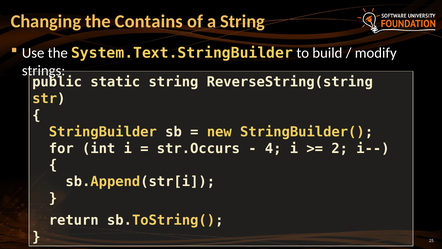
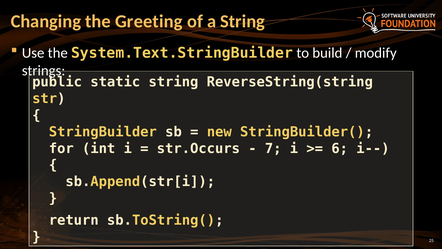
Contains: Contains -> Greeting (149, 21)
4: 4 -> 7 (273, 148)
2: 2 -> 6 (340, 148)
